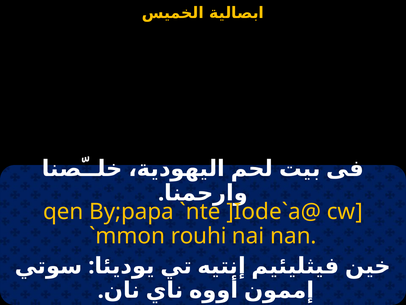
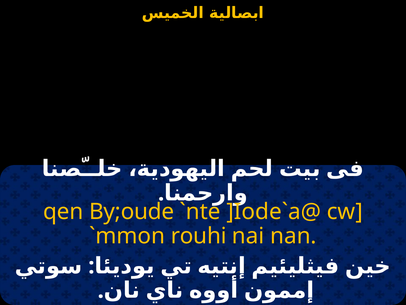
By;papa: By;papa -> By;oude (132, 211)
